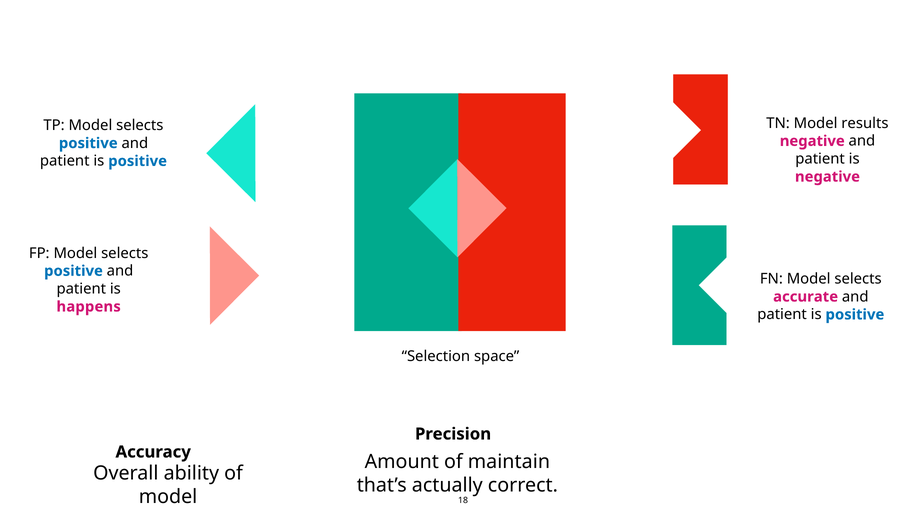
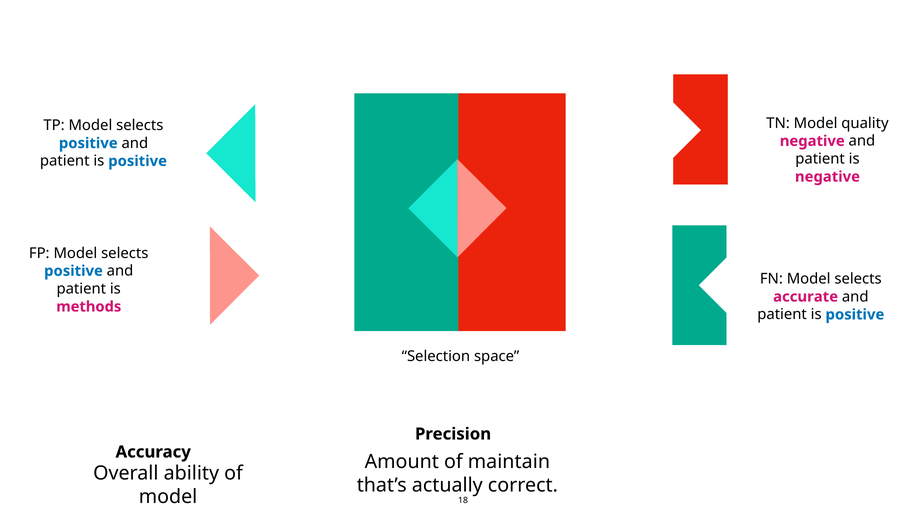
results: results -> quality (865, 123)
happens: happens -> methods (89, 307)
